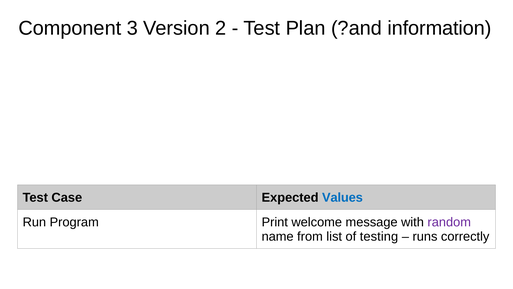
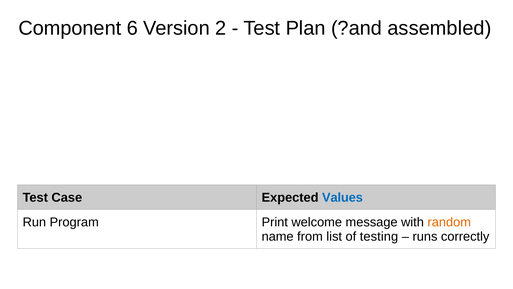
3: 3 -> 6 (132, 28)
information: information -> assembled (439, 28)
random colour: purple -> orange (449, 222)
